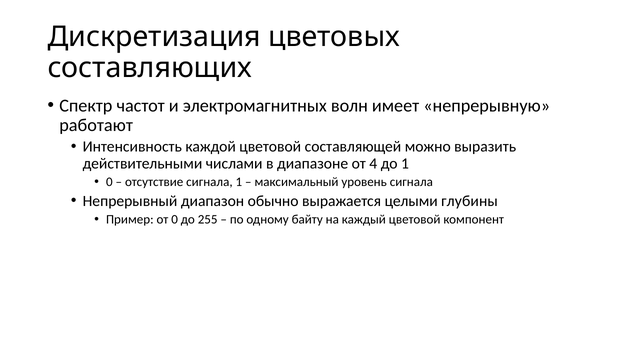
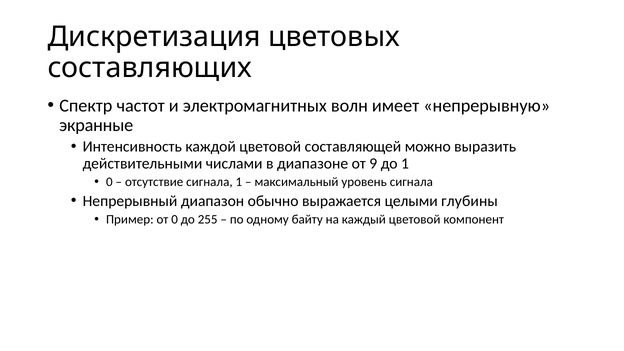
работают: работают -> экранные (96, 125)
4: 4 -> 9 (373, 164)
